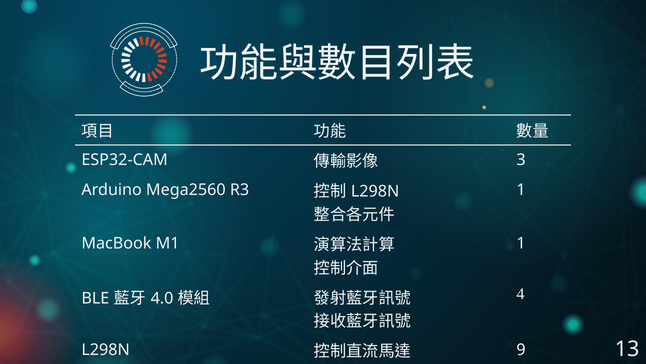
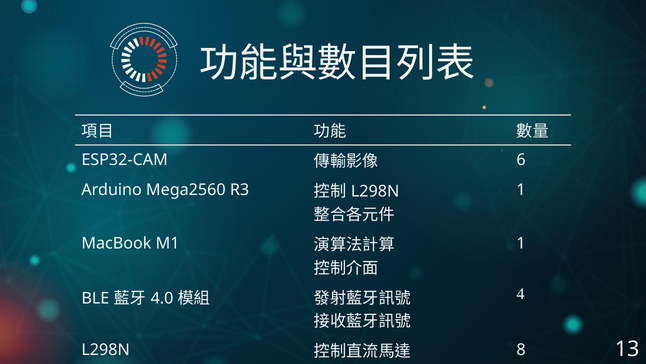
3: 3 -> 6 (521, 160)
9: 9 -> 8 (521, 349)
